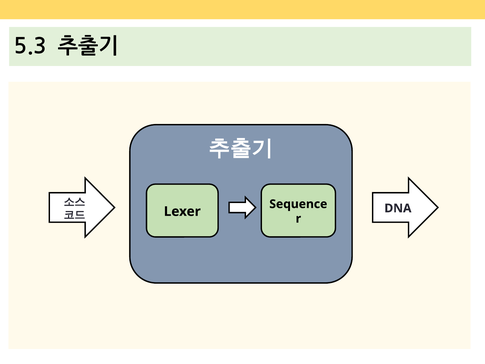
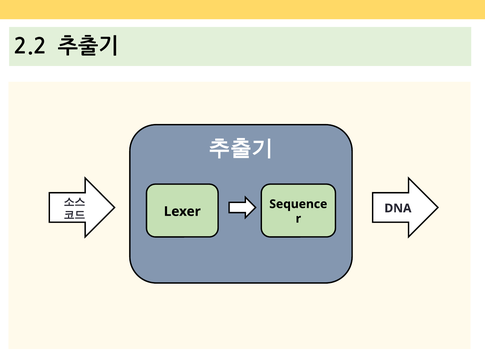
5.3: 5.3 -> 2.2 (30, 46)
